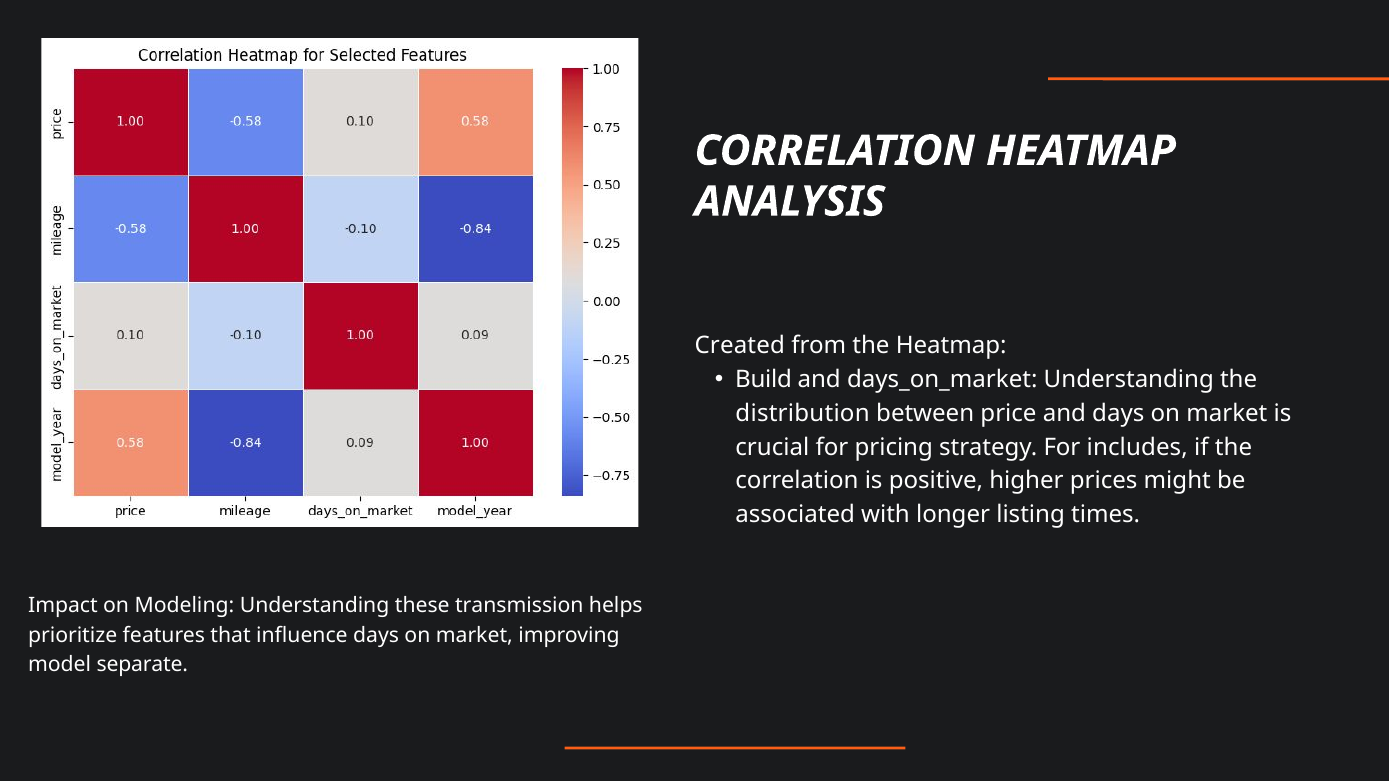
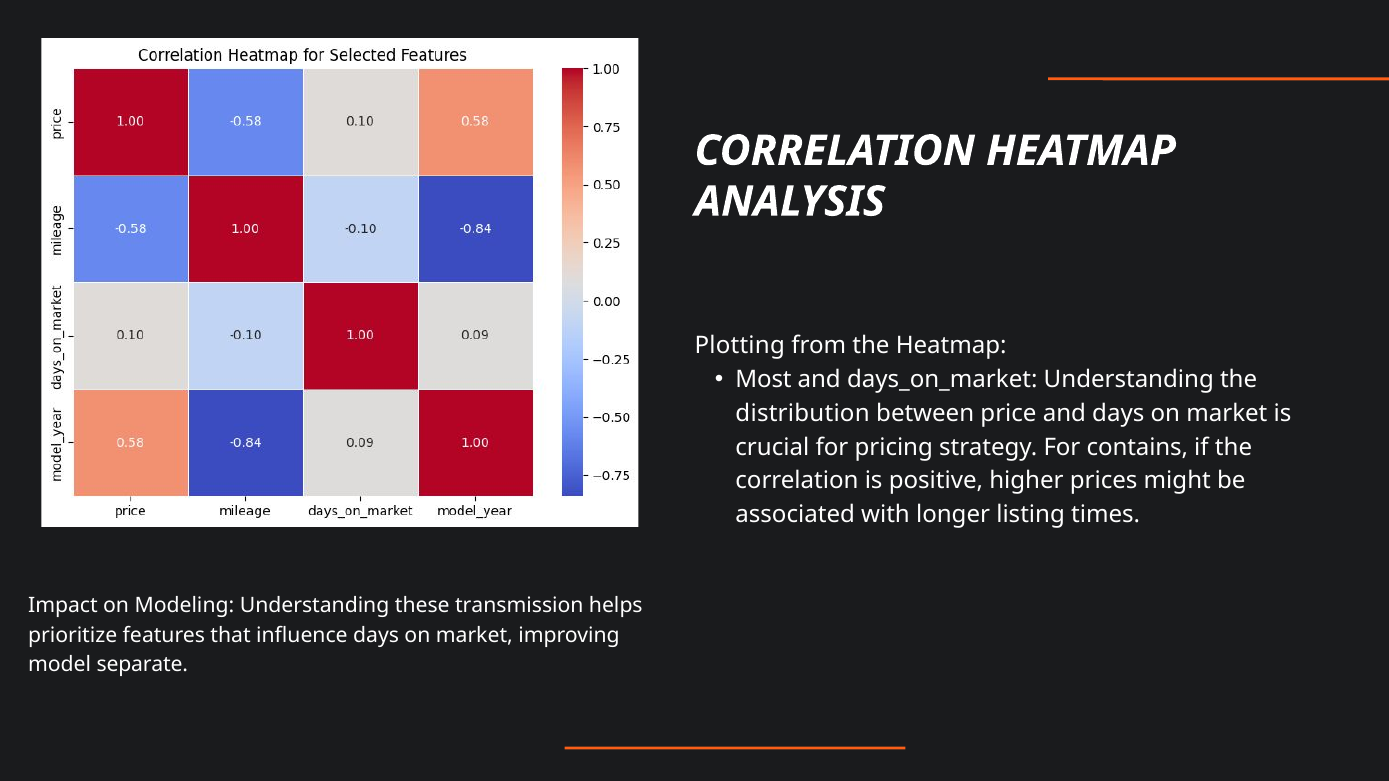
Created: Created -> Plotting (740, 346)
Build: Build -> Most (764, 380)
includes: includes -> contains (1137, 447)
